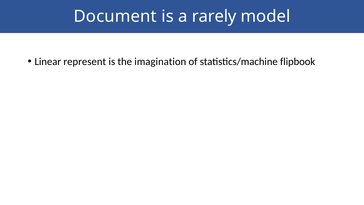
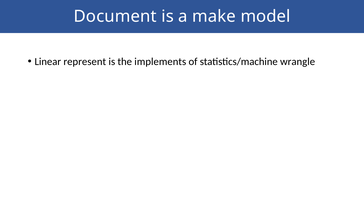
rarely: rarely -> make (214, 16)
imagination: imagination -> implements (160, 62)
flipbook: flipbook -> wrangle (298, 62)
